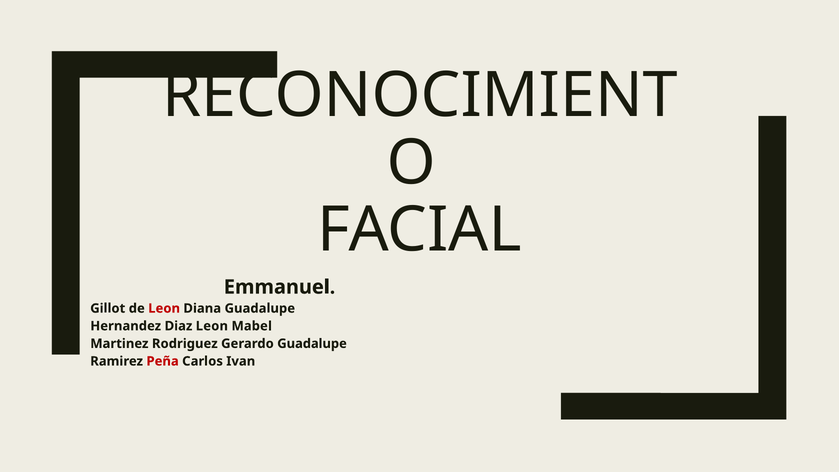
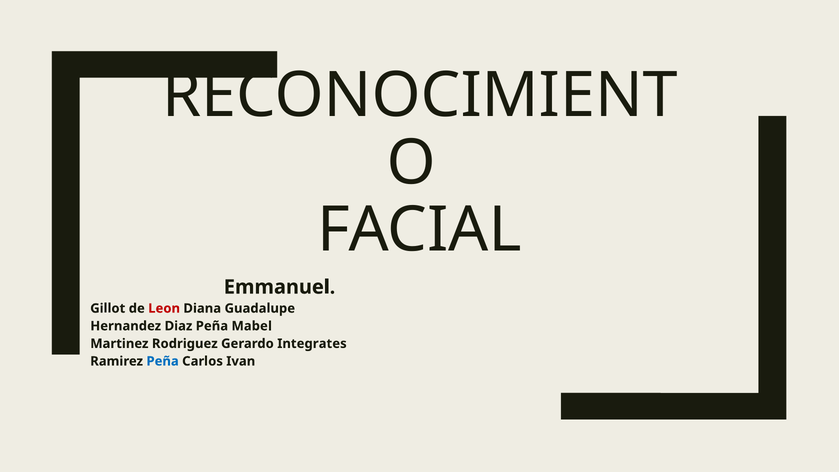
Diaz Leon: Leon -> Peña (212, 326)
Gerardo Guadalupe: Guadalupe -> Integrates (312, 344)
Peña colour: red -> blue (163, 361)
